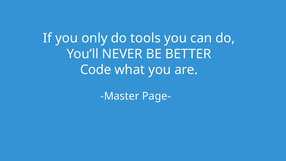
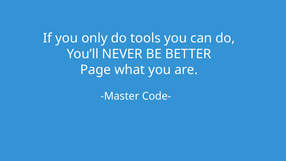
Code: Code -> Page (96, 70)
Page-: Page- -> Code- (157, 96)
